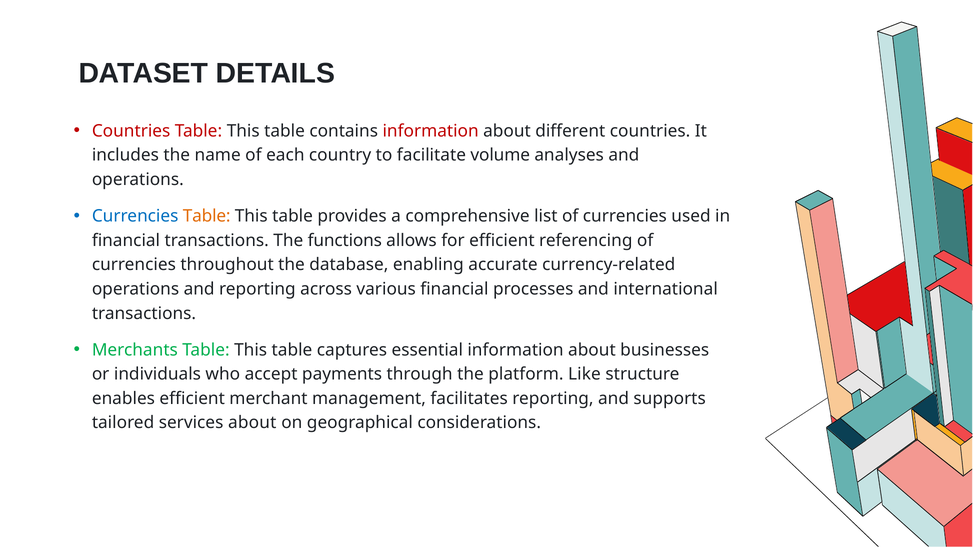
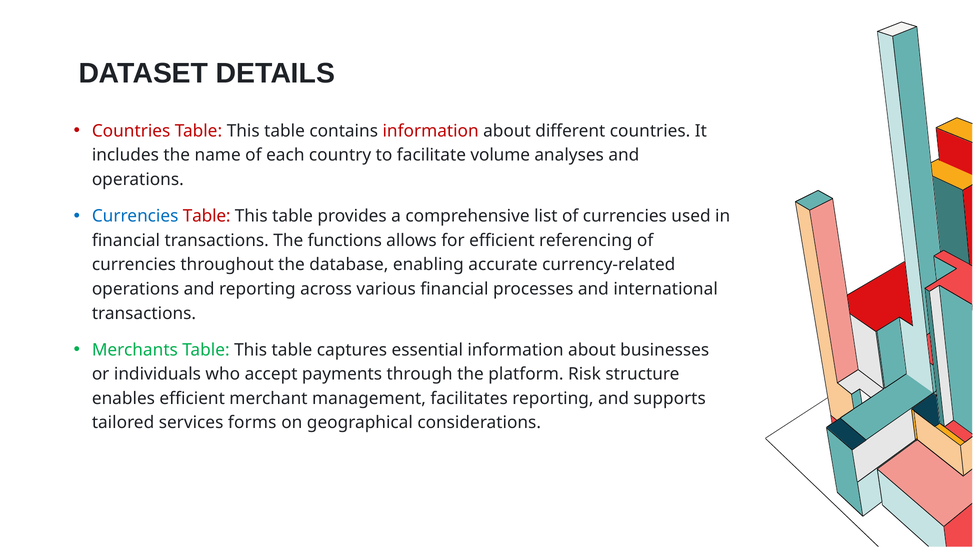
Table colour: orange -> red (207, 216)
Like: Like -> Risk (584, 374)
services about: about -> forms (252, 423)
